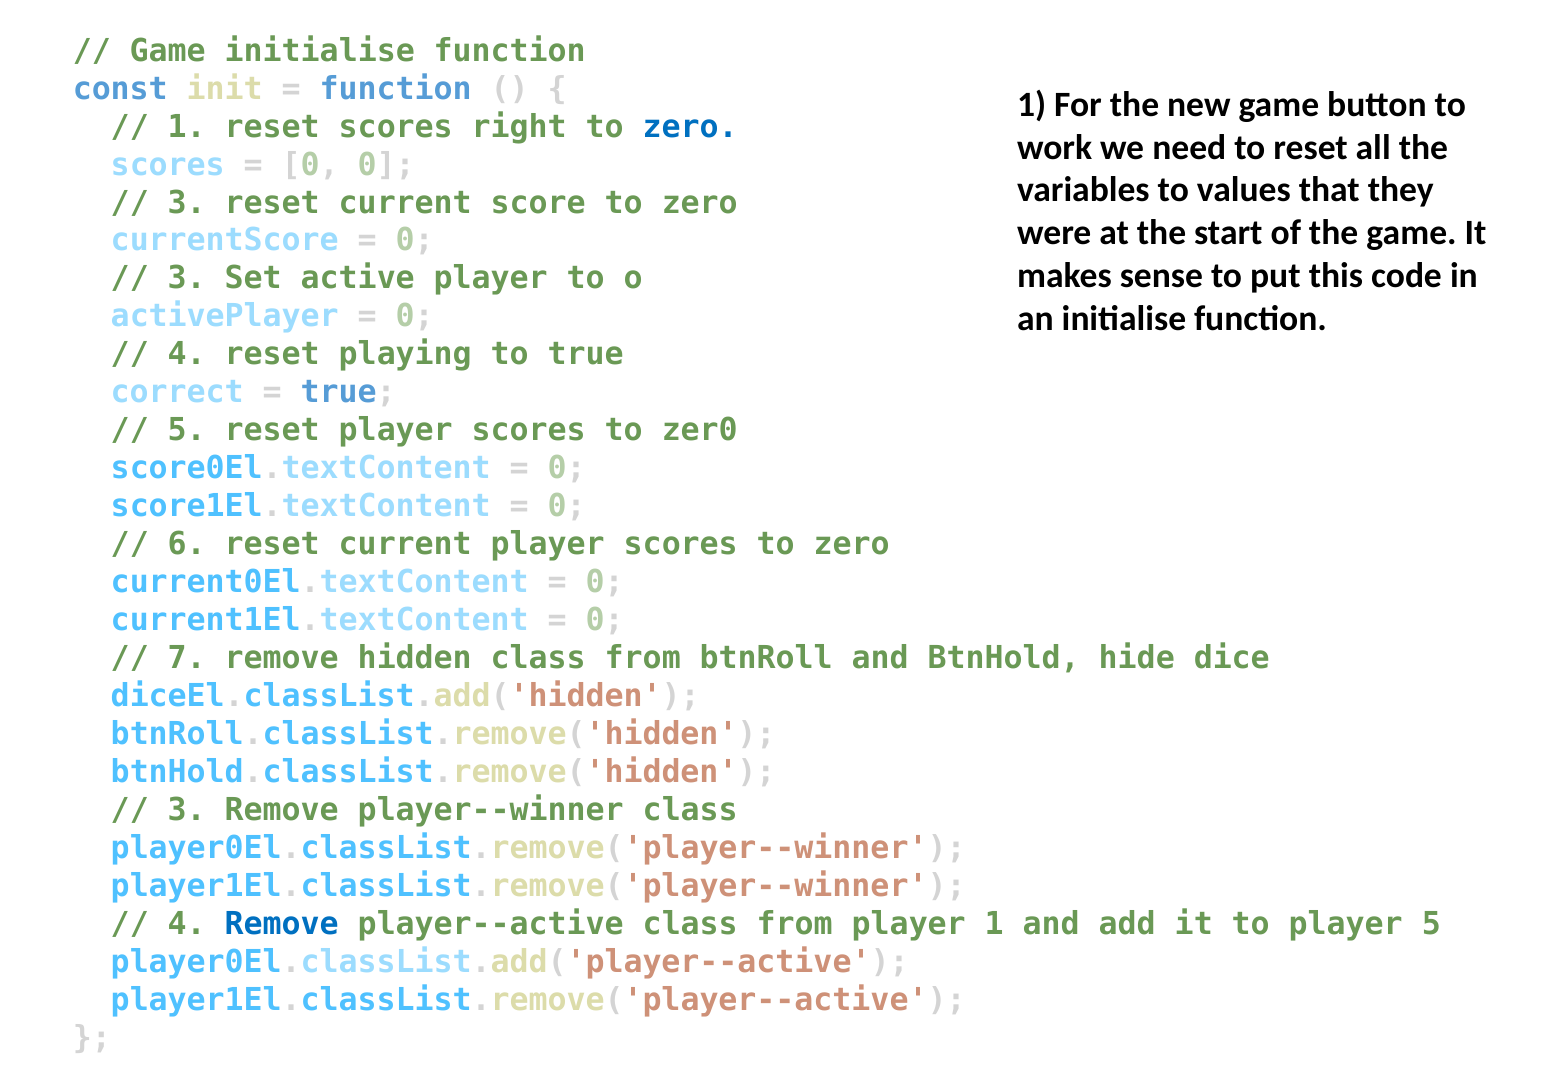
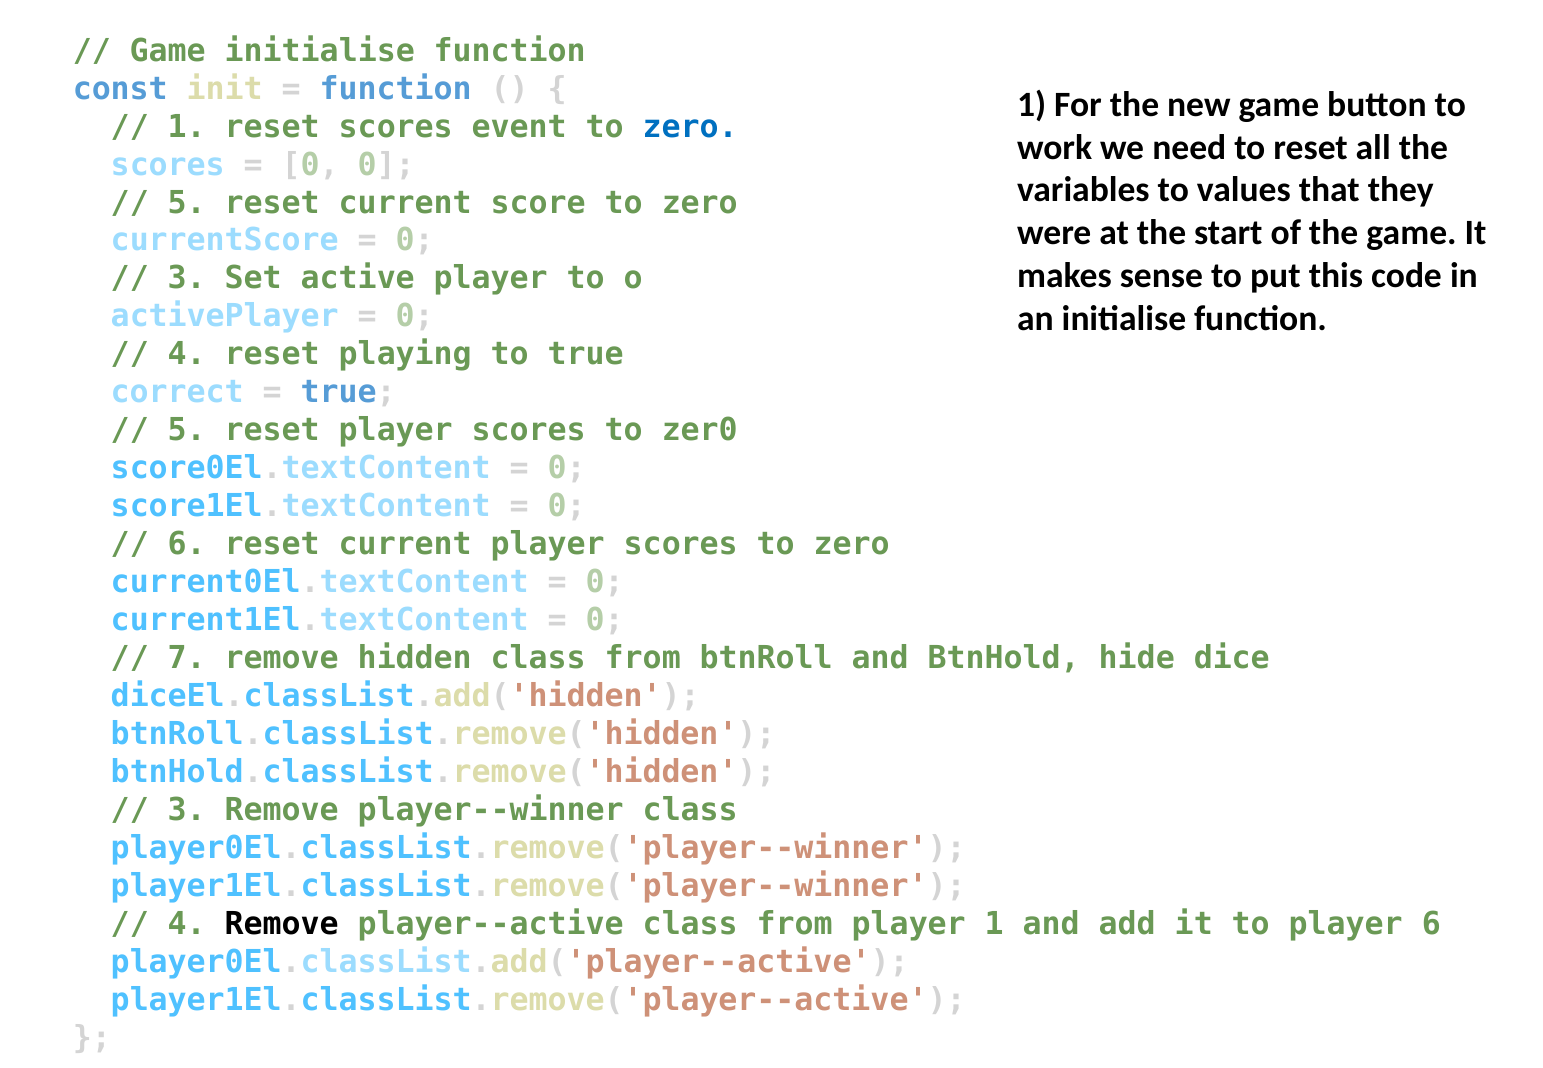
right: right -> event (519, 127)
3: 3 -> 5 (187, 203)
Remove colour: blue -> black (282, 924)
player 5: 5 -> 6 (1431, 924)
